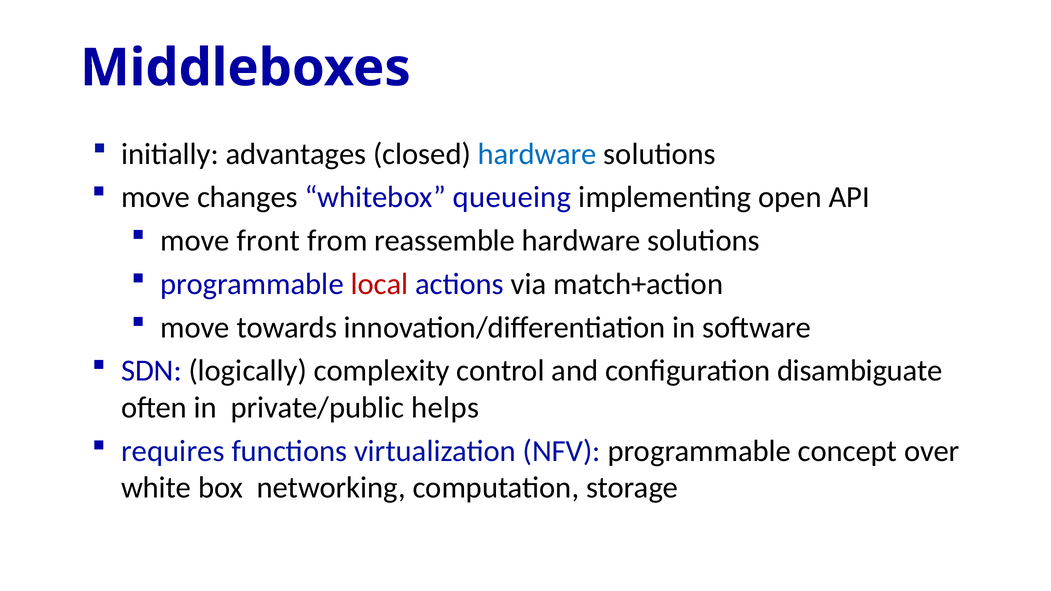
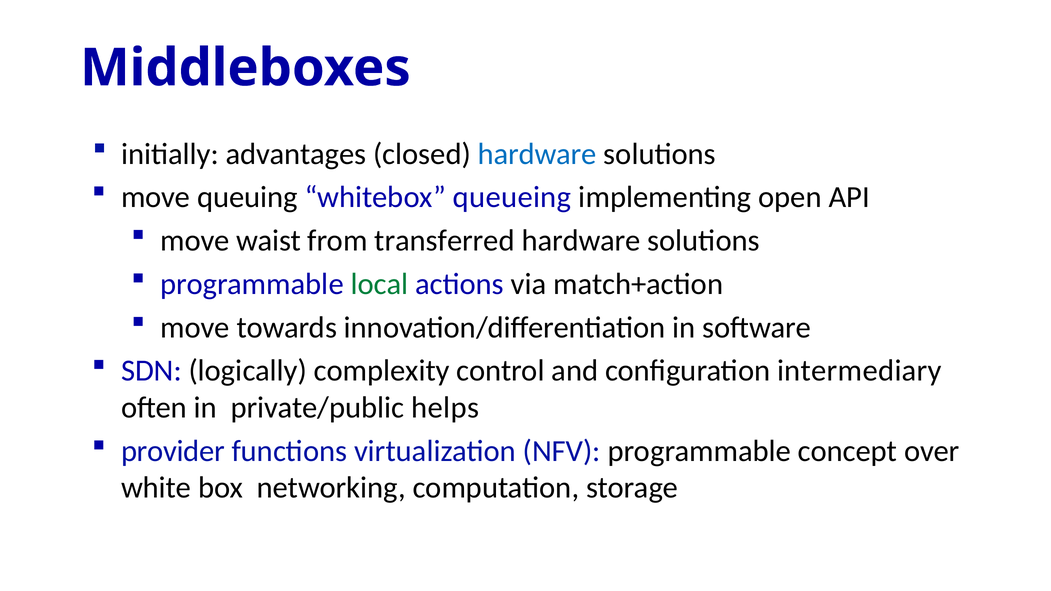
changes: changes -> queuing (247, 197)
front: front -> waist (269, 241)
reassemble: reassemble -> transferred (445, 241)
local colour: red -> green (379, 284)
disambiguate: disambiguate -> intermediary (859, 371)
requires: requires -> provider (173, 451)
